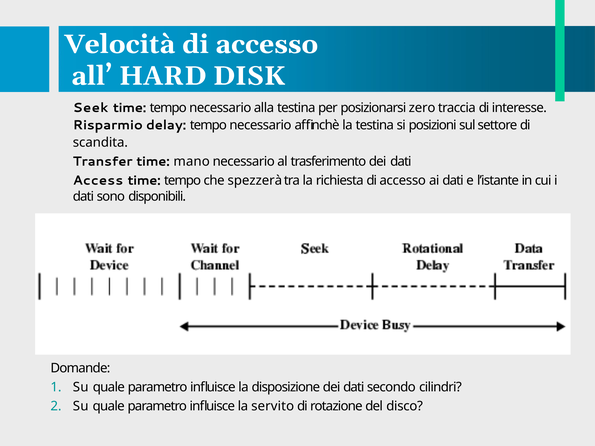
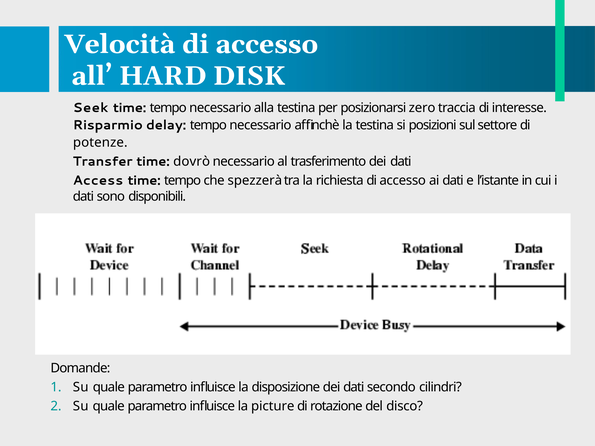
scandita: scandita -> potenze (100, 143)
mano: mano -> dovrò (192, 162)
servito: servito -> picture (273, 406)
